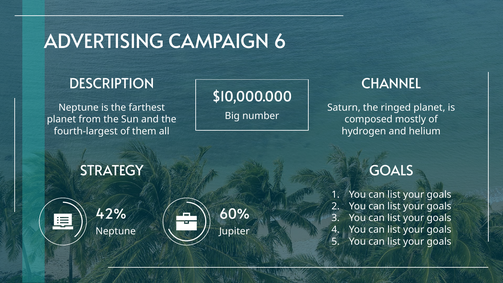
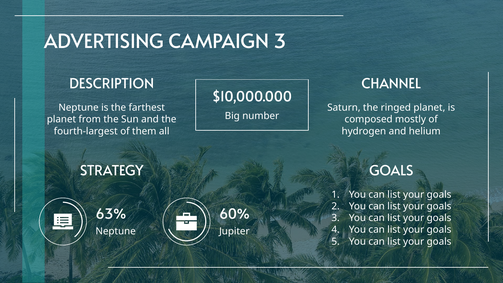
CAMPAIGN 6: 6 -> 3 (280, 42)
42%: 42% -> 63% (111, 214)
